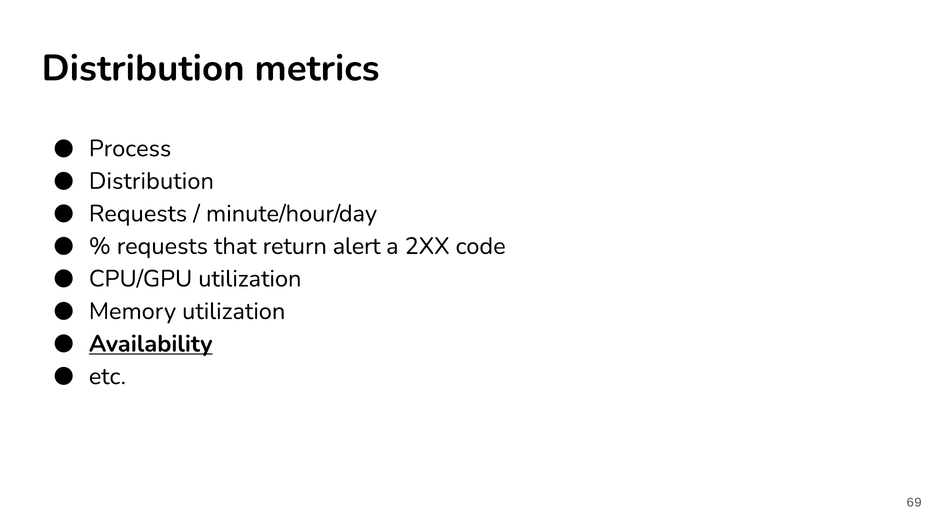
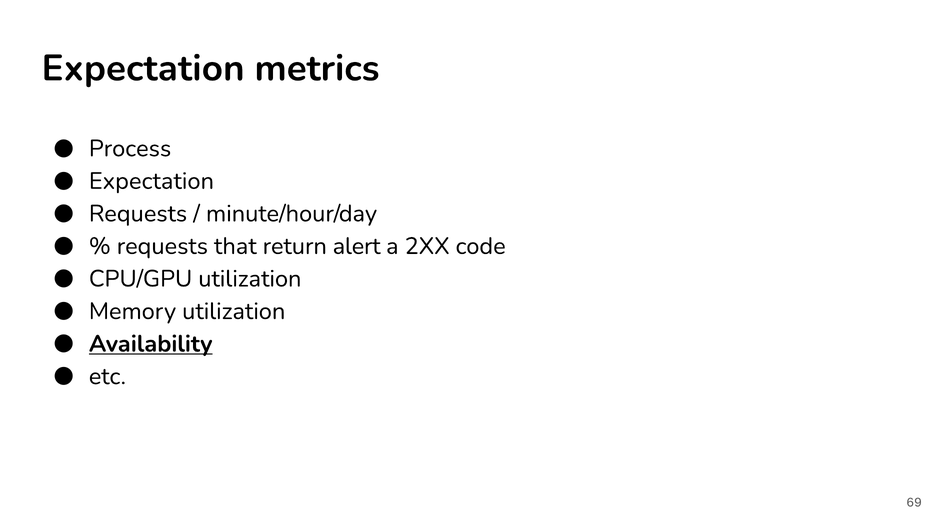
Distribution: Distribution -> Expectation (143, 68)
Distribution: Distribution -> Expectation (151, 181)
